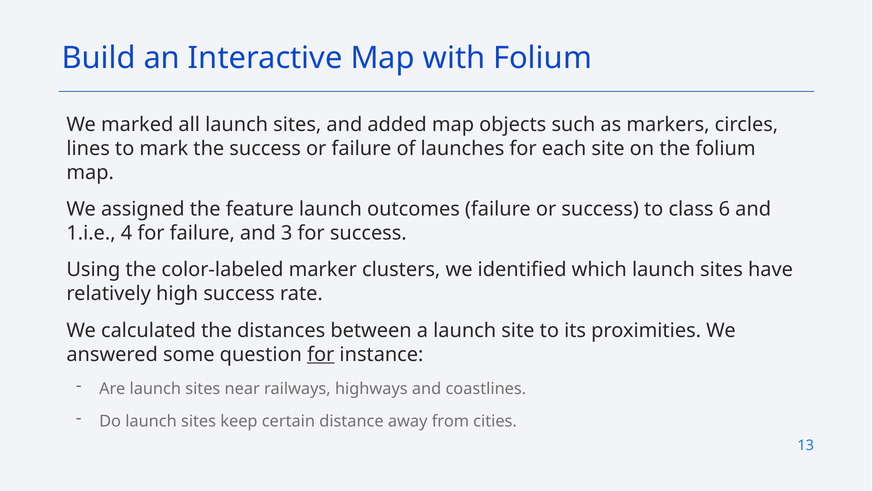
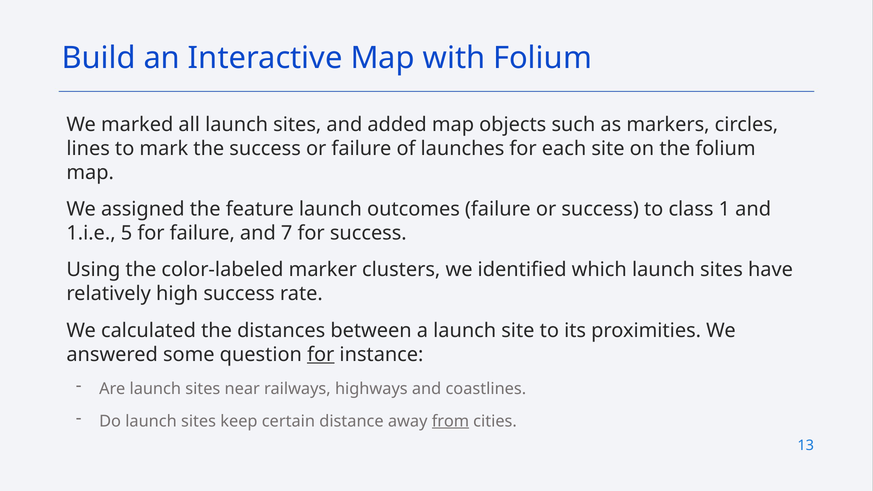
6: 6 -> 1 (724, 209)
4: 4 -> 5 (126, 233)
3: 3 -> 7 (287, 233)
from underline: none -> present (450, 421)
